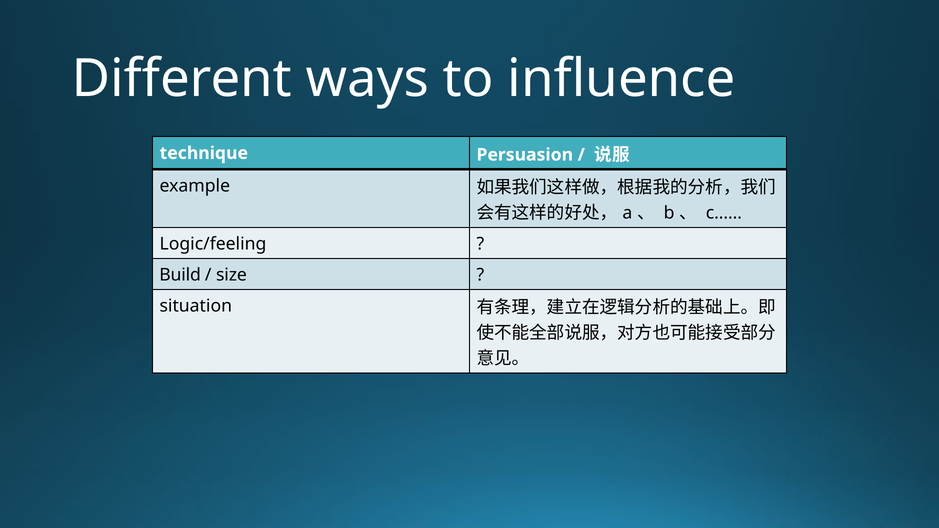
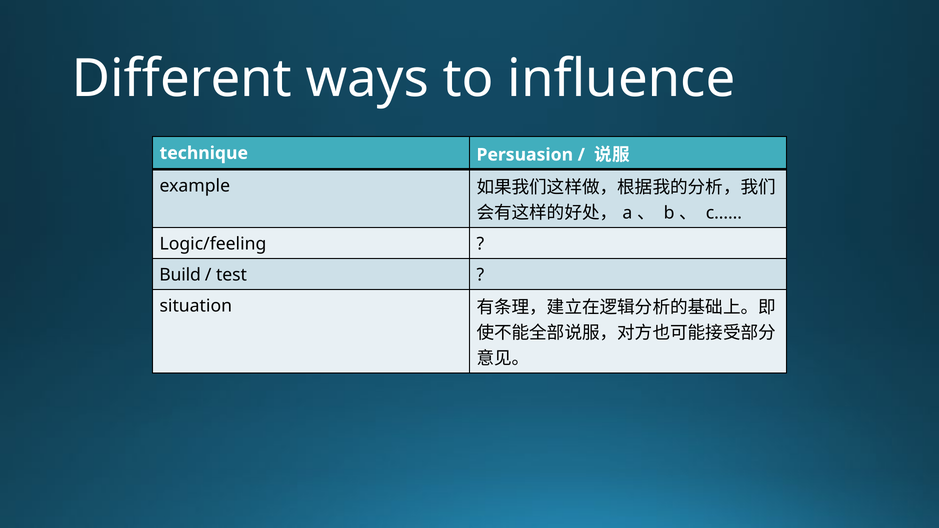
size: size -> test (231, 275)
